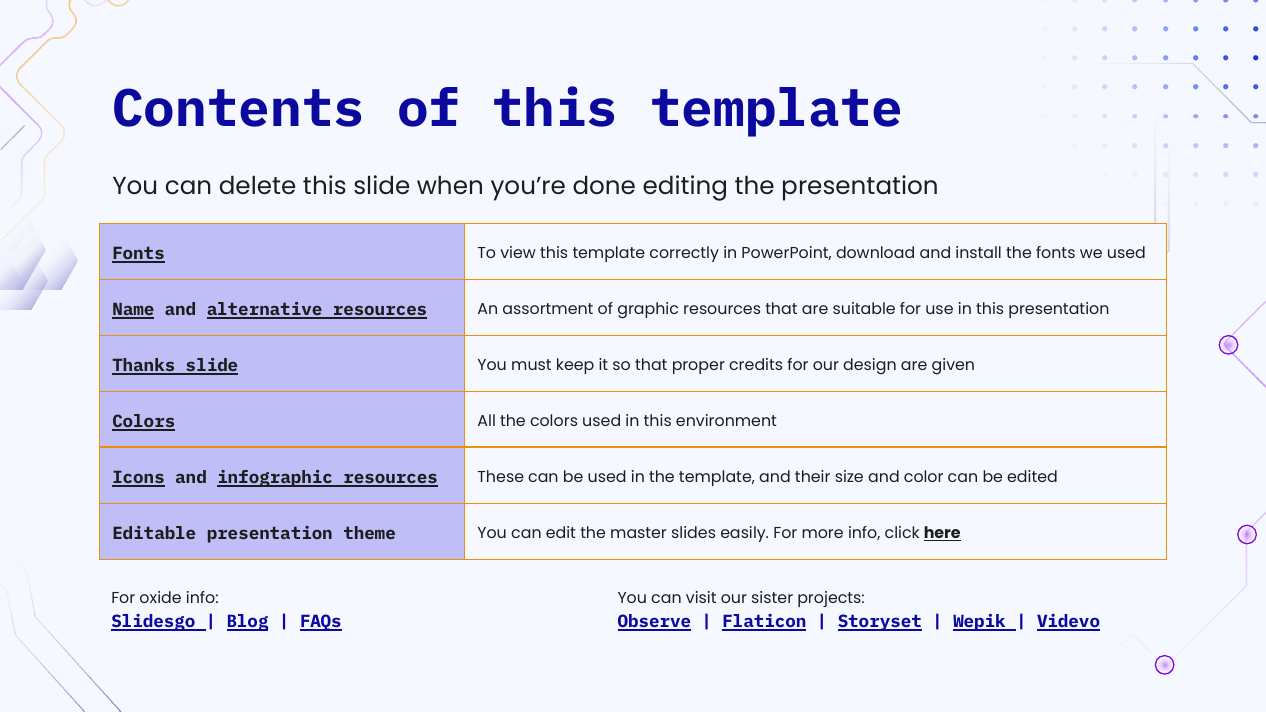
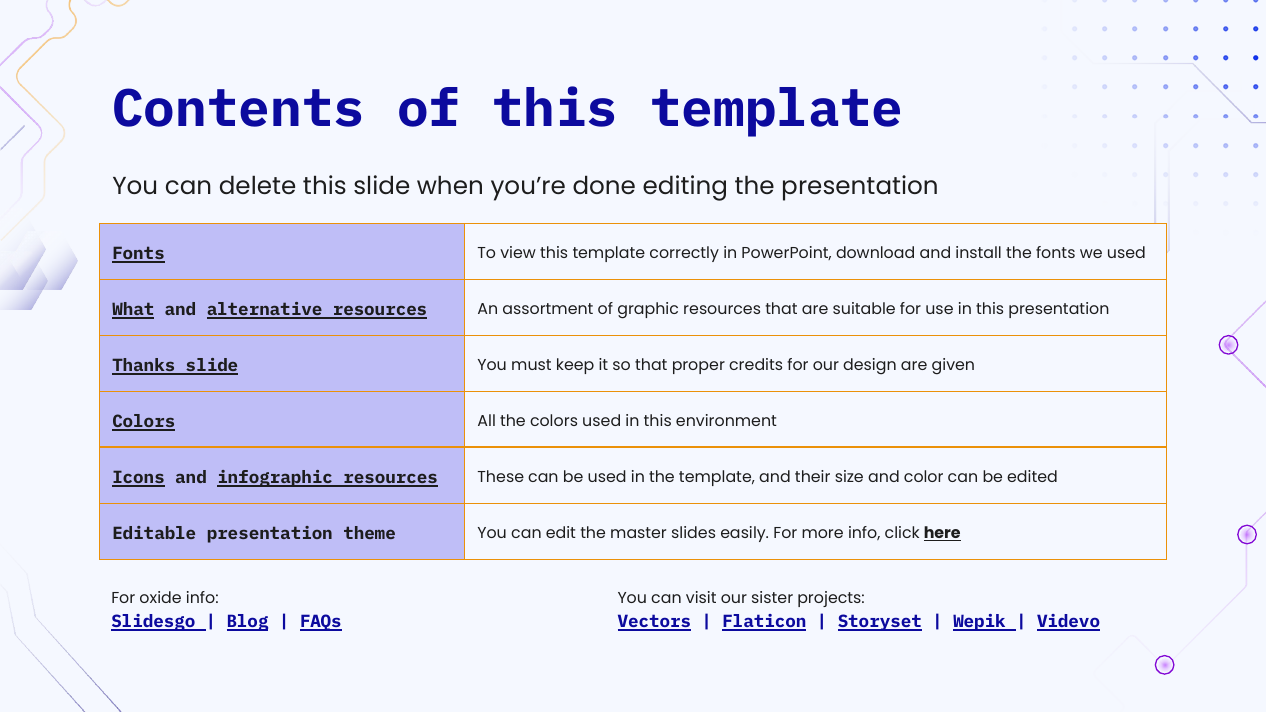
Name: Name -> What (133, 310)
Observe: Observe -> Vectors (654, 622)
